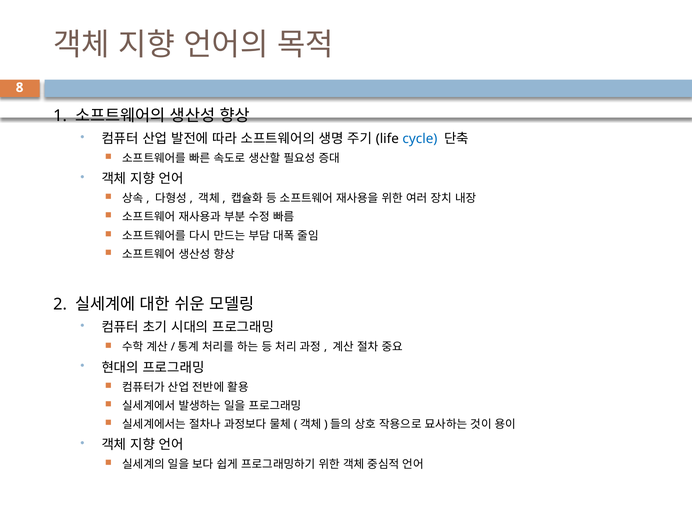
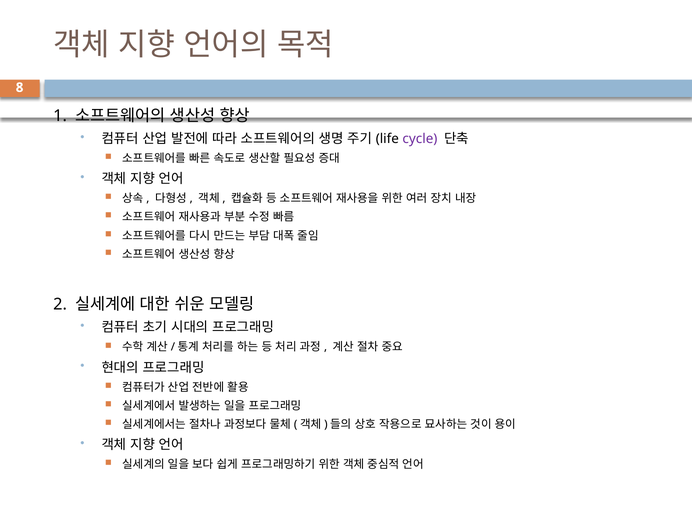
cycle colour: blue -> purple (420, 139)
